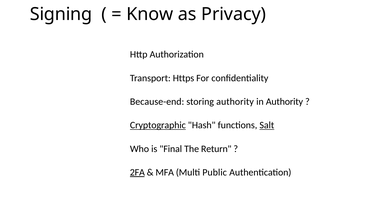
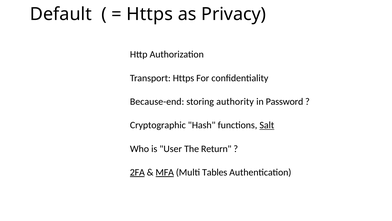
Signing: Signing -> Default (61, 14)
Know: Know -> Https (150, 14)
in Authority: Authority -> Password (284, 101)
Cryptographic underline: present -> none (158, 125)
Final: Final -> User (171, 148)
MFA underline: none -> present (165, 172)
Public: Public -> Tables (215, 172)
